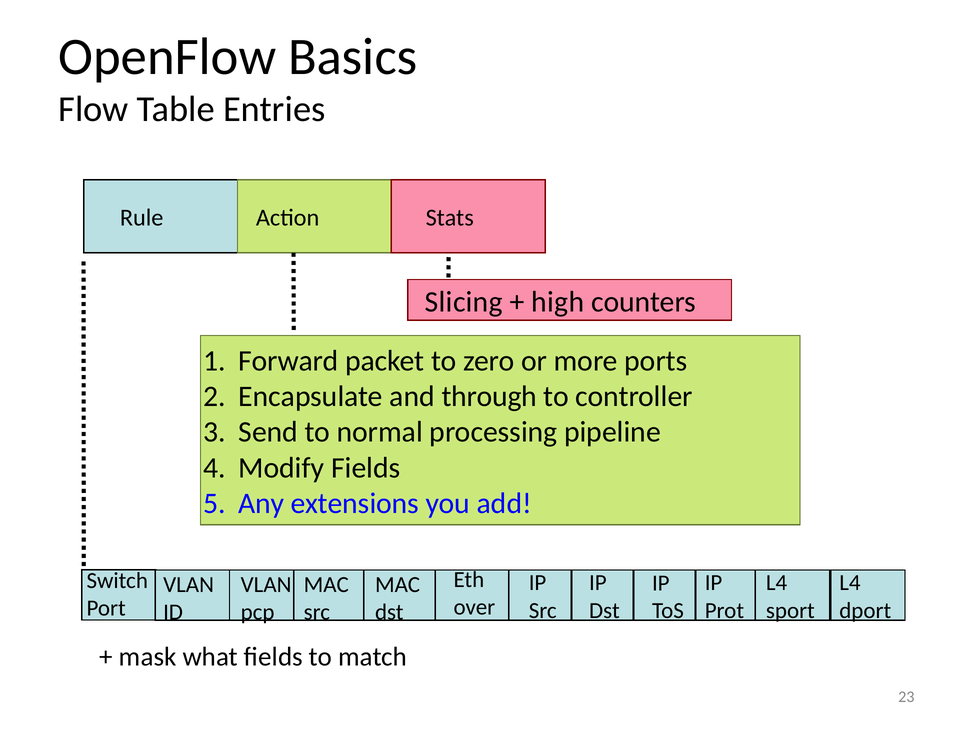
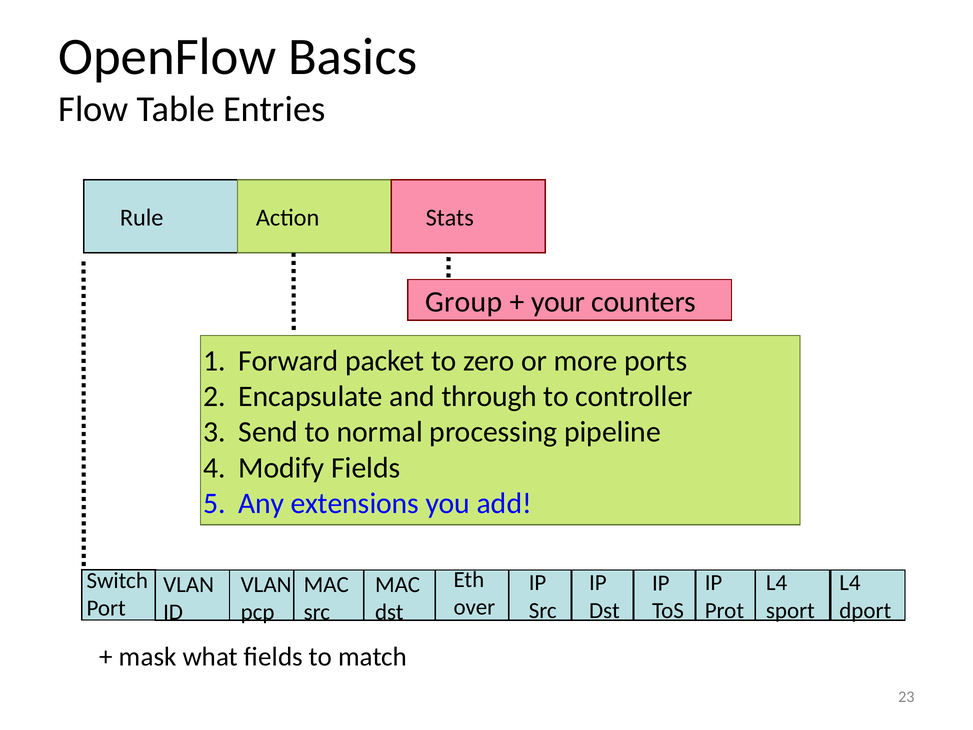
Slicing: Slicing -> Group (464, 302)
high: high -> your (558, 302)
